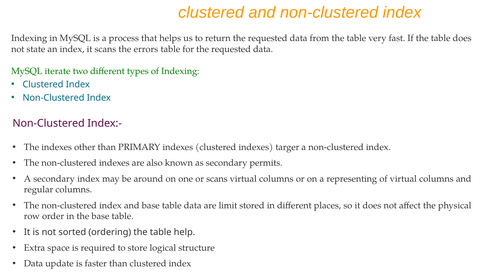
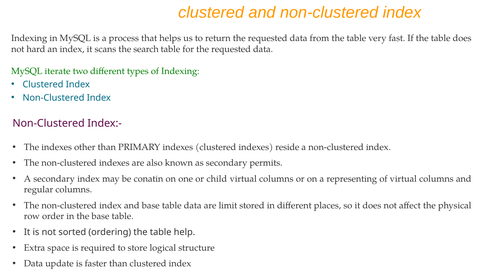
state: state -> hard (36, 49)
errors: errors -> search (146, 49)
targer: targer -> reside (287, 147)
around: around -> conatin (149, 179)
or scans: scans -> child (217, 179)
